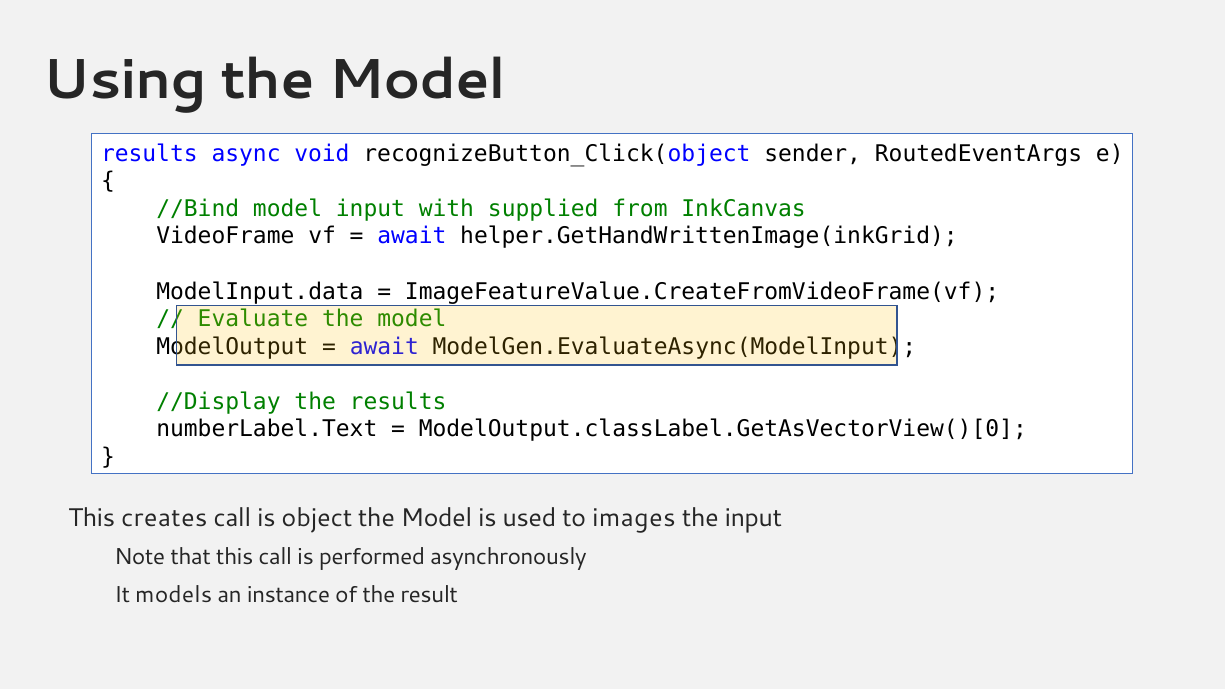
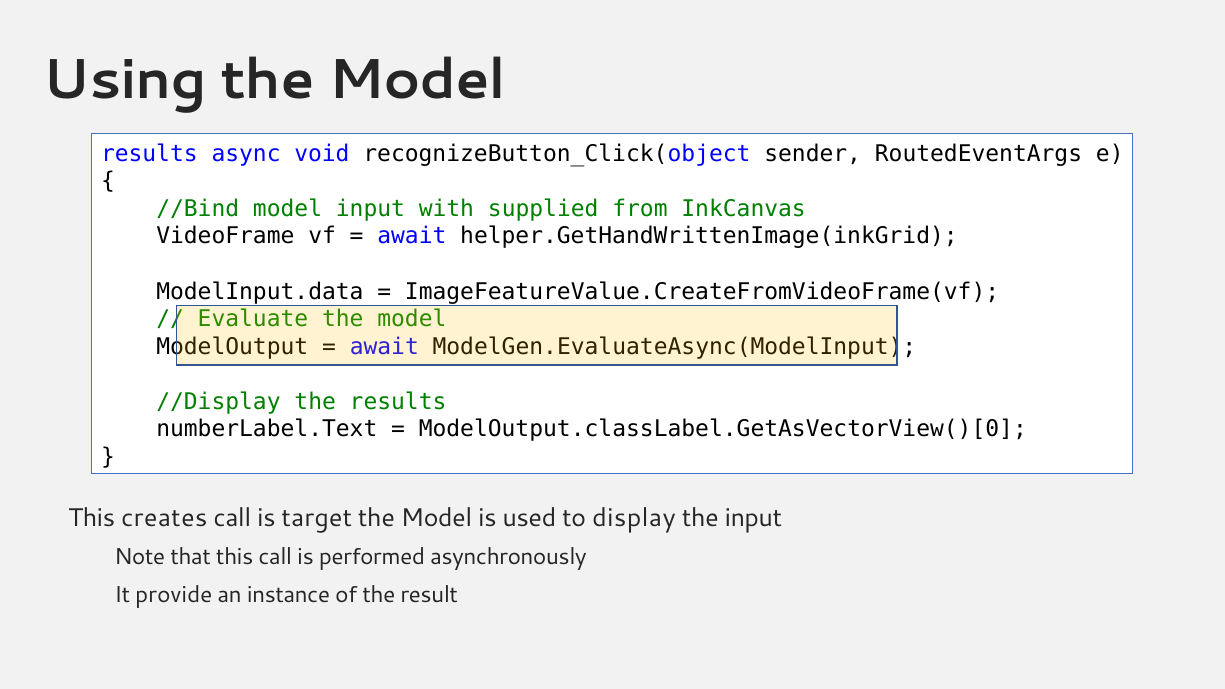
object: object -> target (317, 518)
images: images -> display (634, 518)
models: models -> provide (174, 595)
